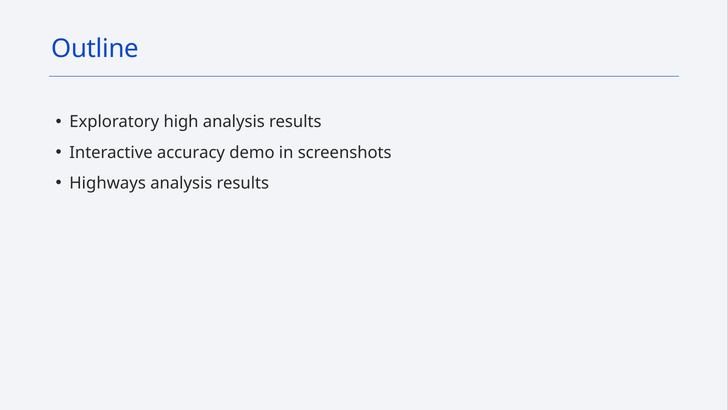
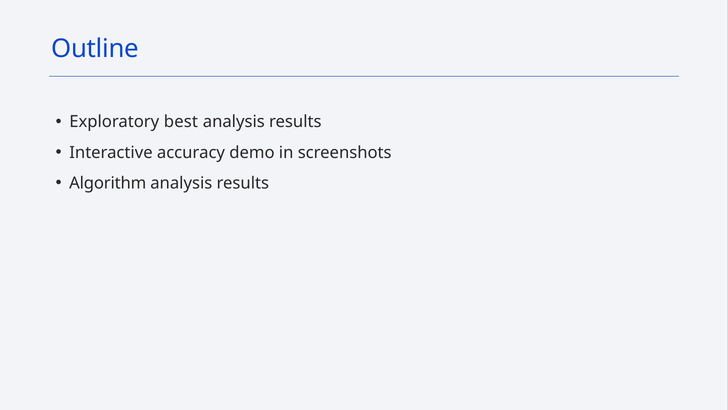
high: high -> best (181, 122)
Highways: Highways -> Algorithm (108, 183)
